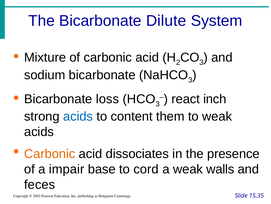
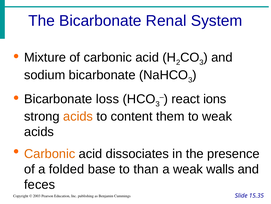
Dilute: Dilute -> Renal (166, 21)
inch: inch -> ions (215, 99)
acids colour: blue -> orange (78, 116)
impair: impair -> folded (67, 169)
cord: cord -> than (146, 169)
